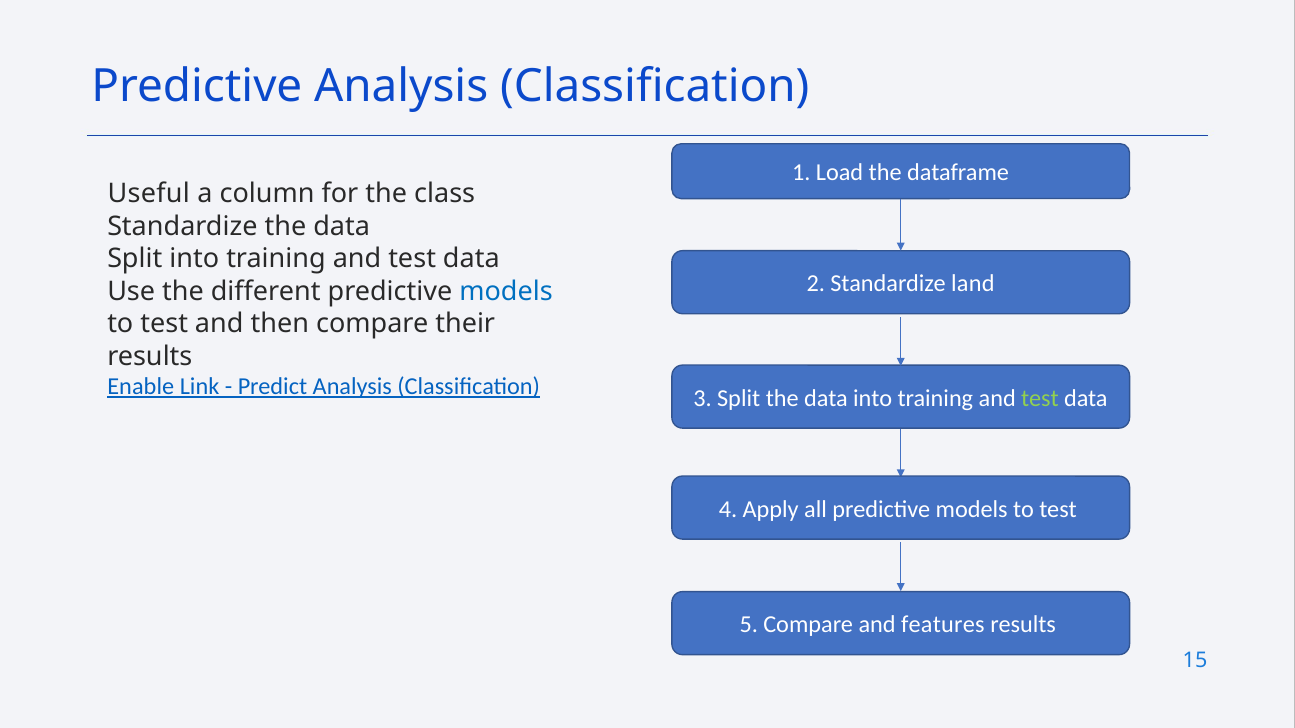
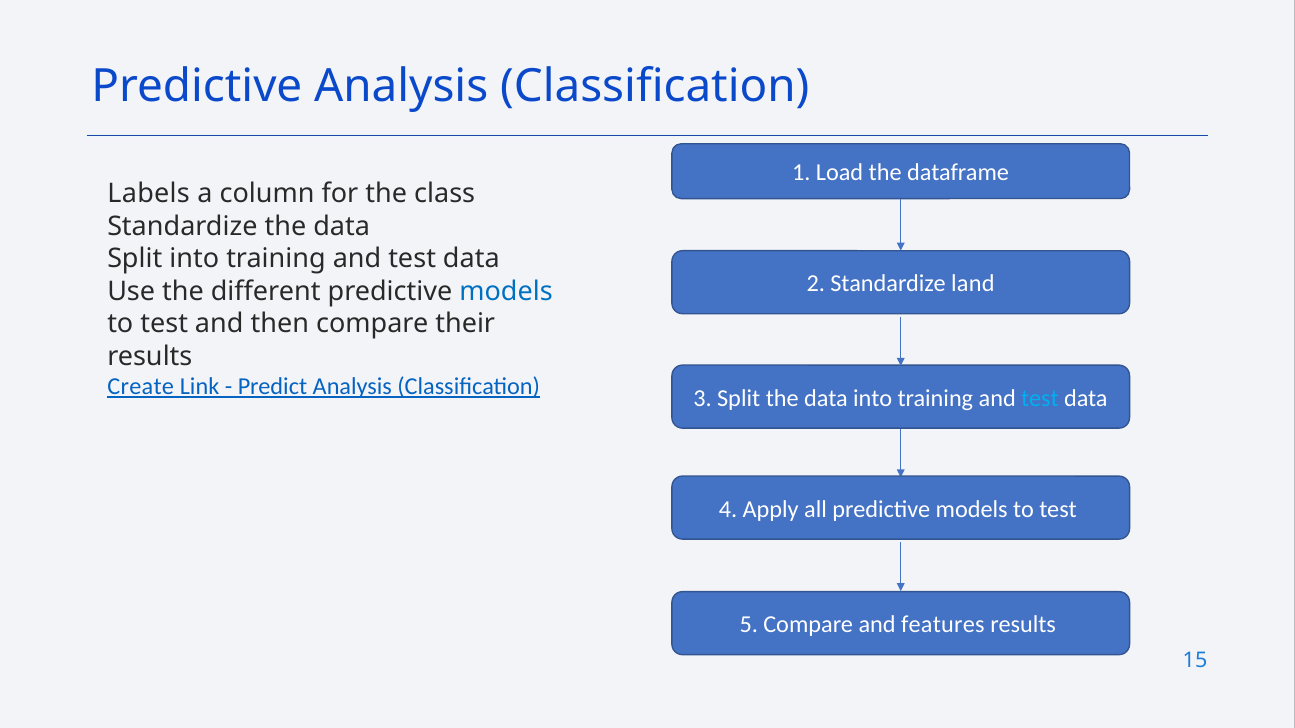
Useful: Useful -> Labels (149, 194)
Enable: Enable -> Create (141, 387)
test colour: light green -> light blue (1040, 399)
